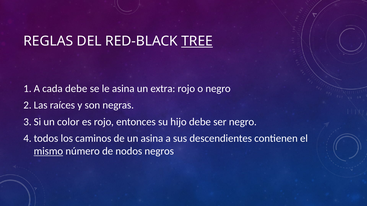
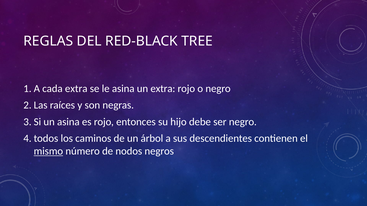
TREE underline: present -> none (197, 41)
cada debe: debe -> extra (76, 89)
un color: color -> asina (68, 122)
un asina: asina -> árbol (152, 139)
